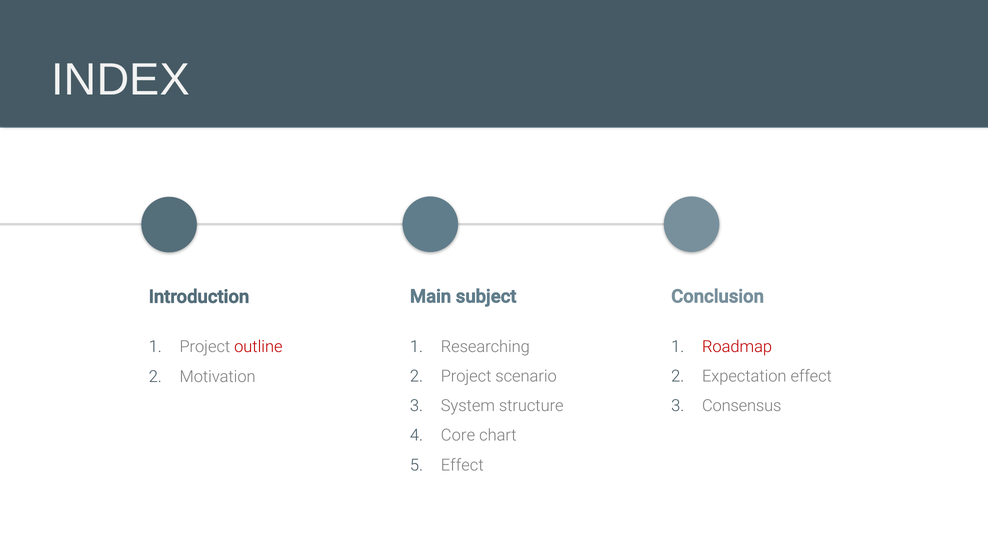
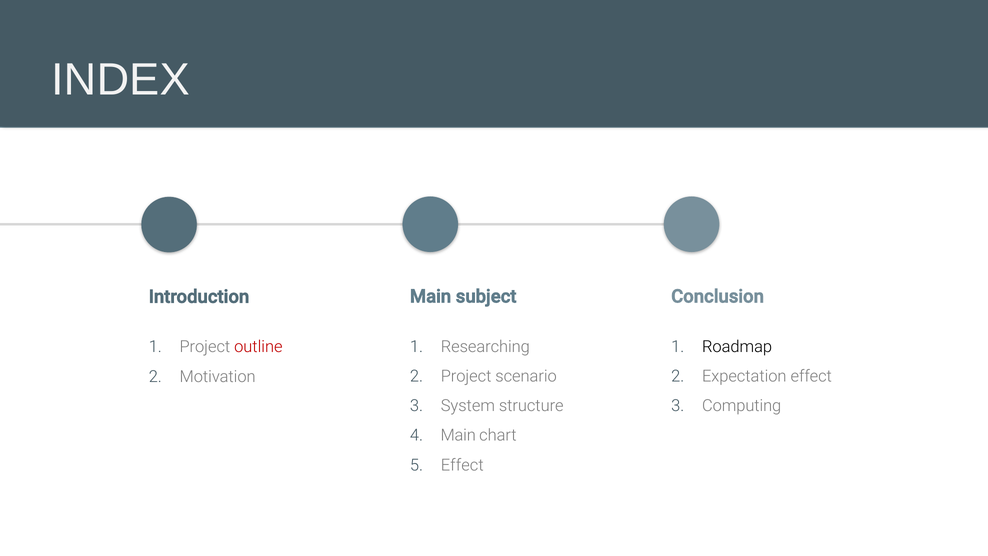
Roadmap colour: red -> black (737, 347)
Consensus: Consensus -> Computing (742, 406)
Core: Core -> Main (458, 435)
